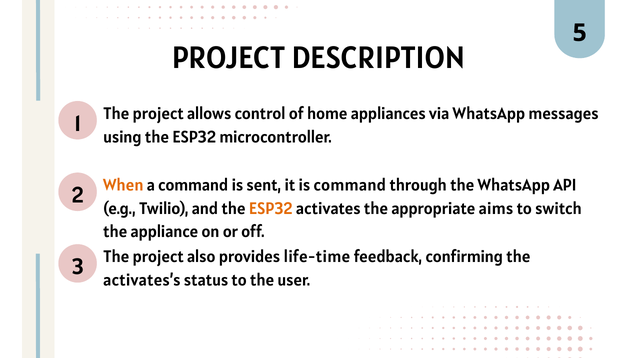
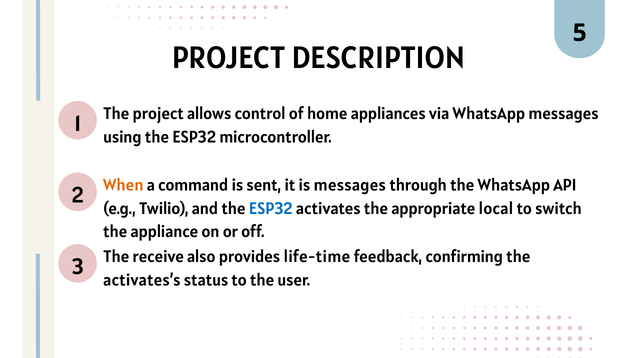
is command: command -> messages (350, 185)
ESP32 colour: orange -> blue (271, 209)
aims: aims -> local (496, 209)
project: project -> receive (158, 257)
